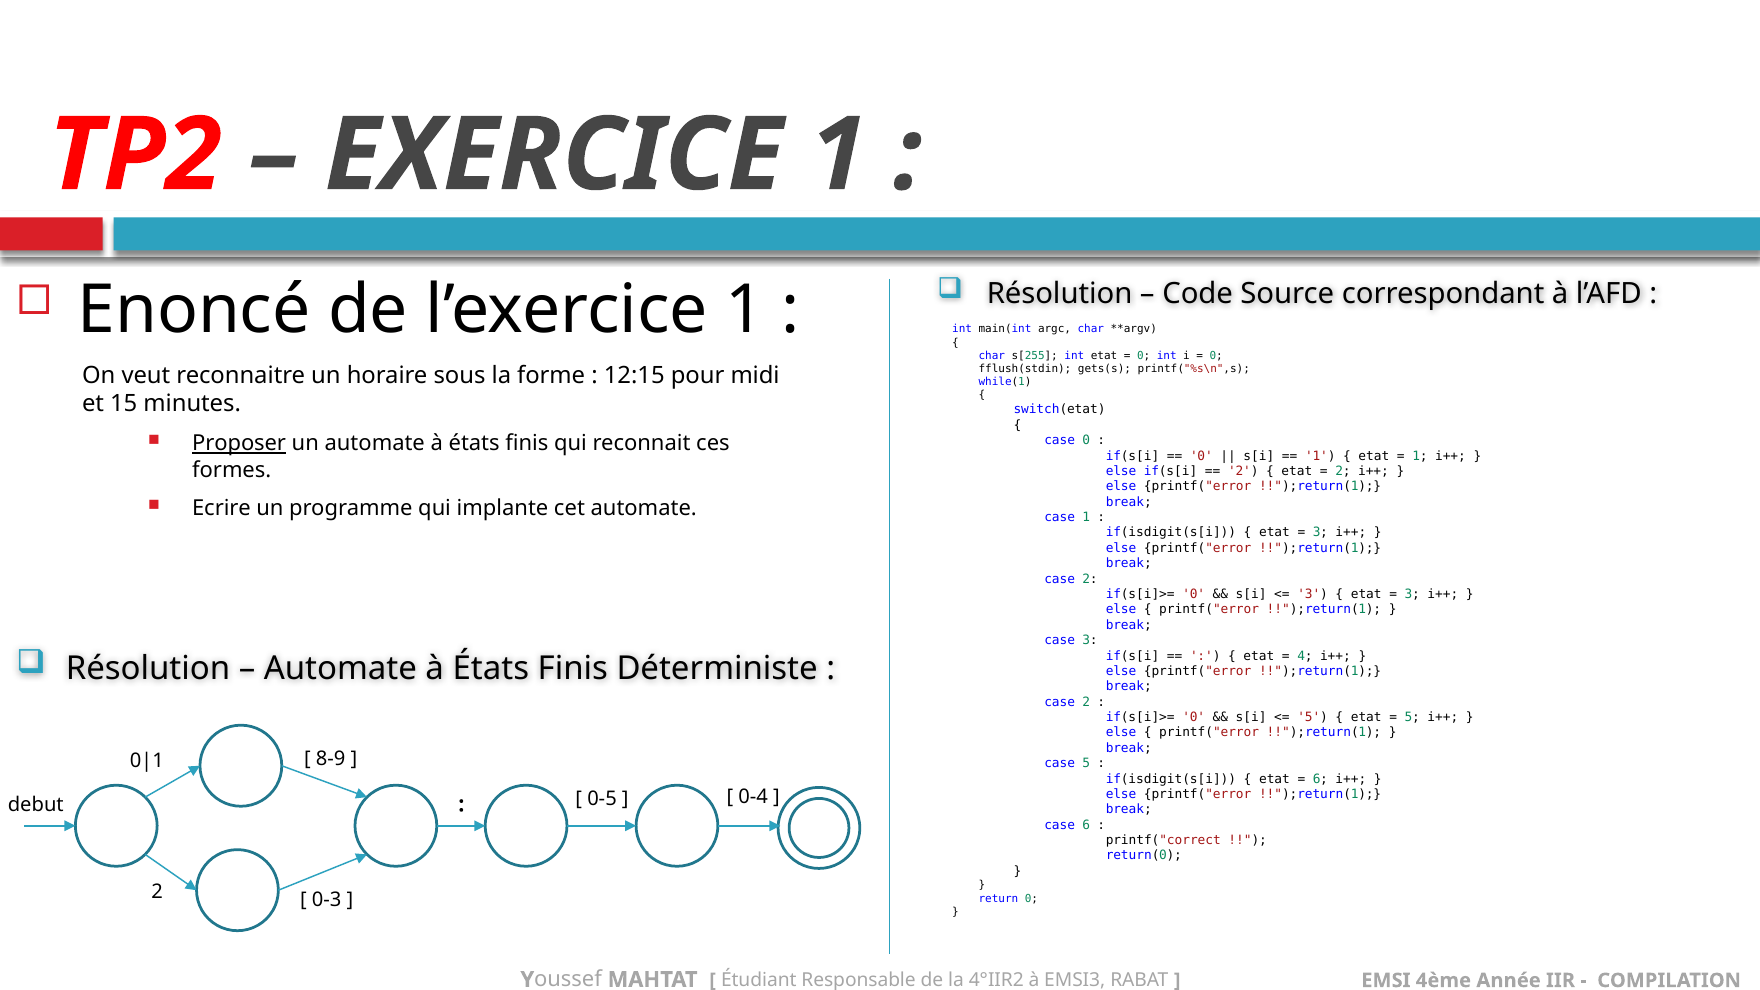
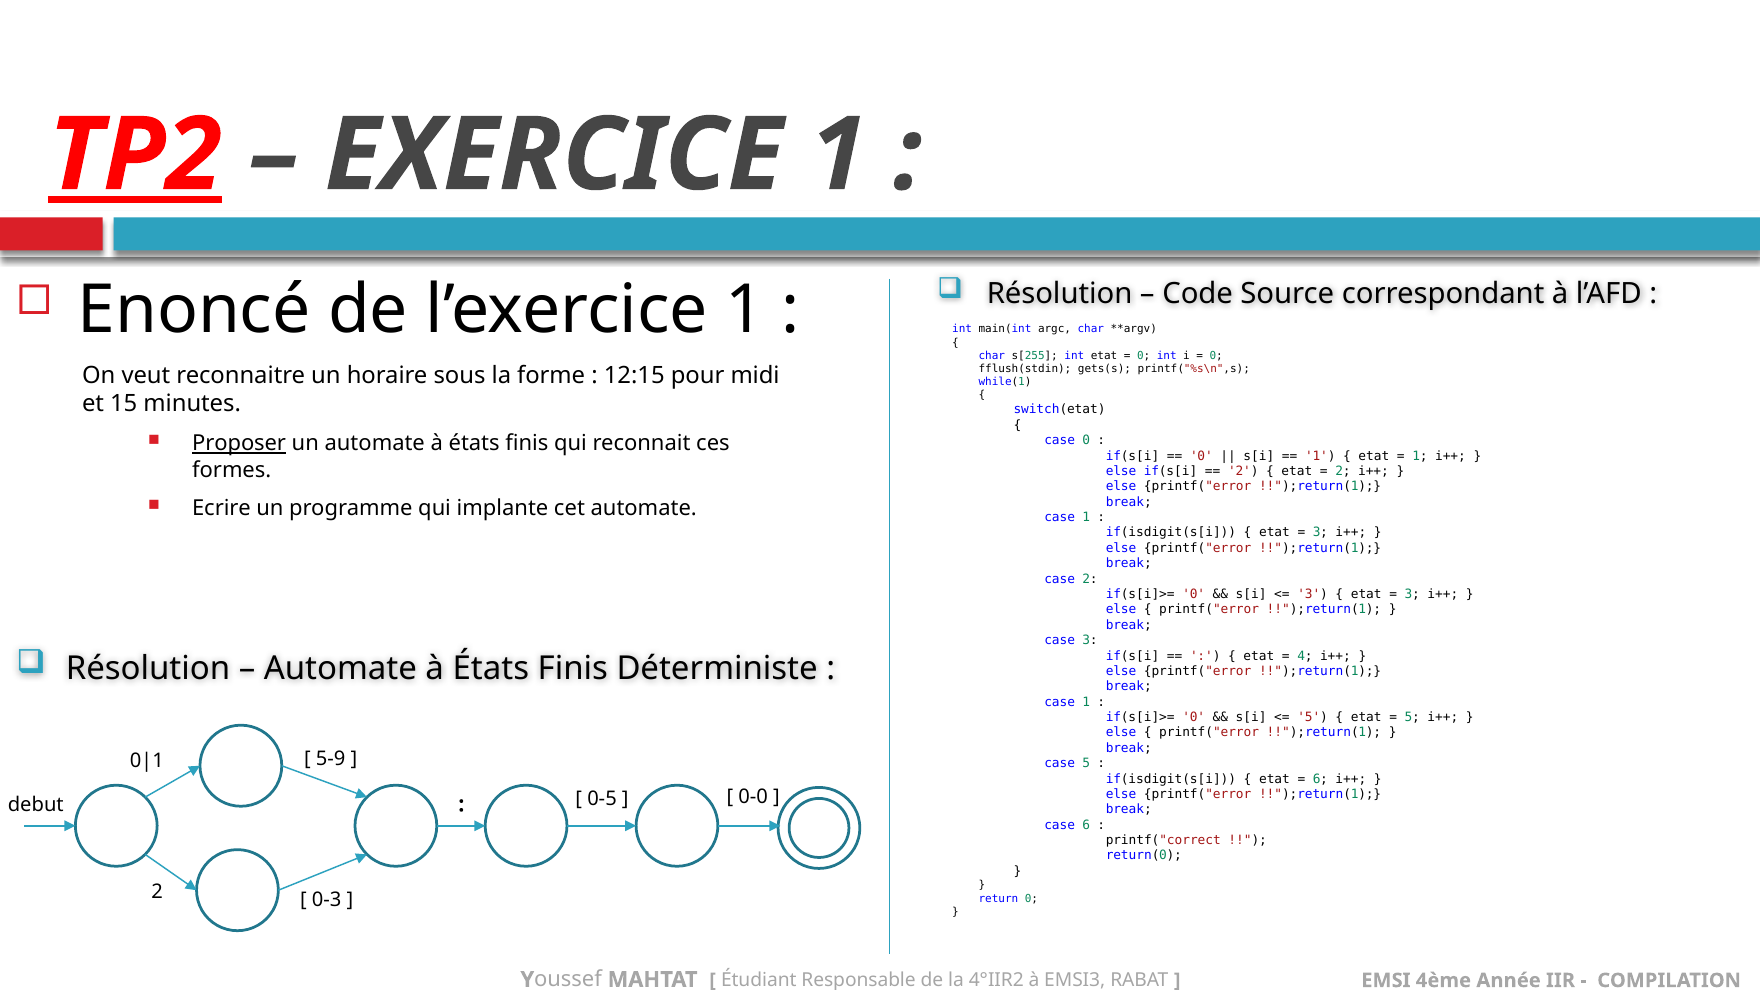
TP2 underline: none -> present (135, 155)
2: 2 -> 1 (1086, 702)
8-9: 8-9 -> 5-9 (331, 759)
0-4: 0-4 -> 0-0 (753, 797)
